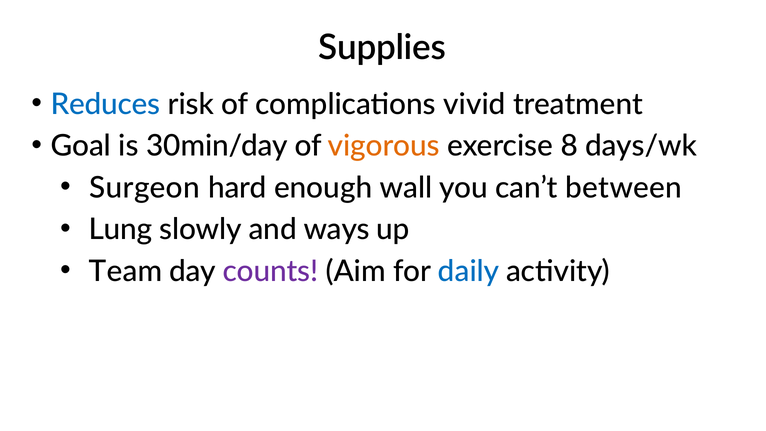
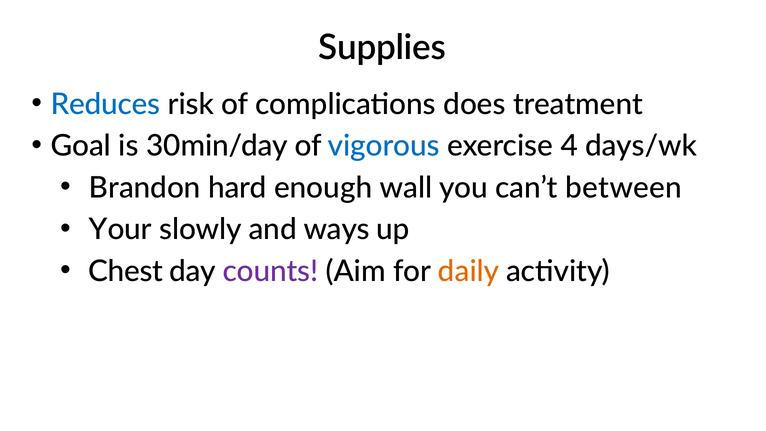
vivid: vivid -> does (474, 104)
vigorous colour: orange -> blue (384, 146)
8: 8 -> 4 (569, 146)
Surgeon: Surgeon -> Brandon (145, 188)
Lung: Lung -> Your (120, 229)
Team: Team -> Chest (126, 271)
daily colour: blue -> orange (469, 271)
